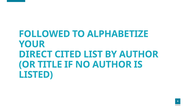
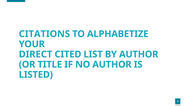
FOLLOWED: FOLLOWED -> CITATIONS (44, 34)
